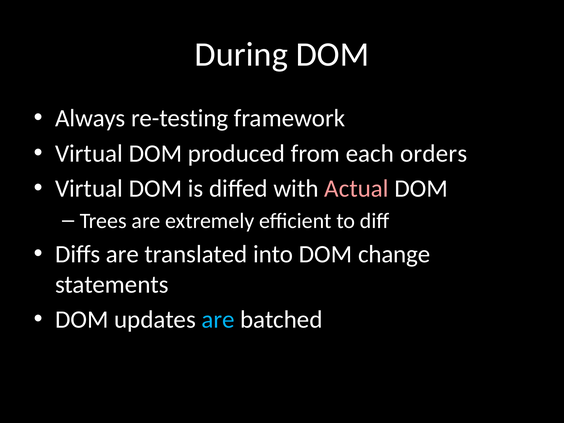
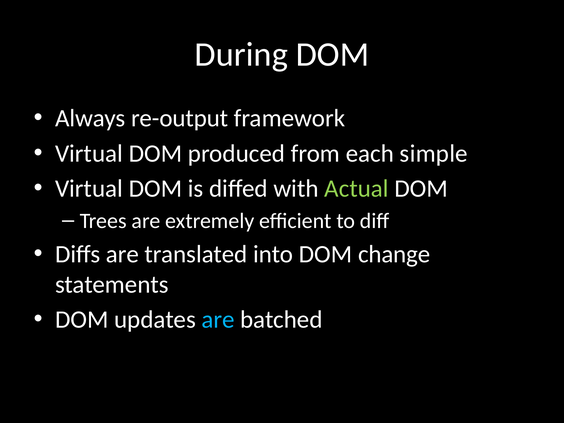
re-testing: re-testing -> re-output (180, 118)
orders: orders -> simple (434, 153)
Actual colour: pink -> light green (356, 189)
